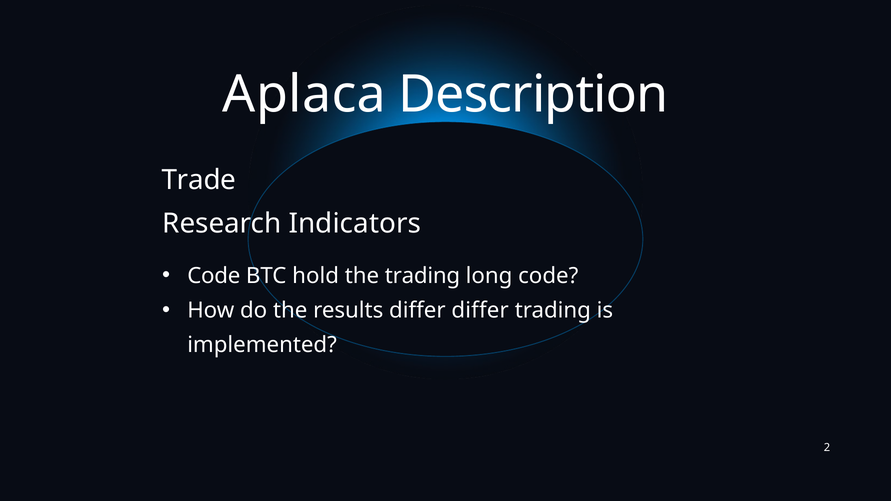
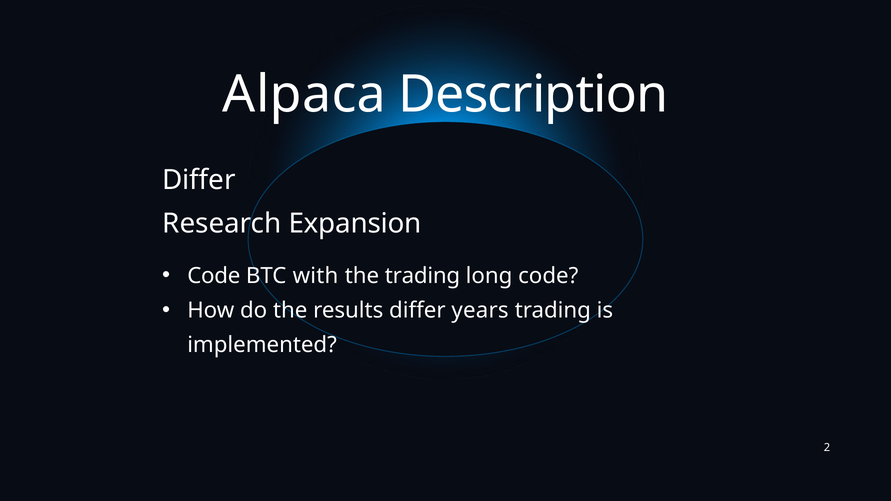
Aplaca: Aplaca -> Alpaca (304, 95)
Trade: Trade -> Differ (199, 180)
Indicators: Indicators -> Expansion (355, 224)
hold: hold -> with (315, 276)
differ differ: differ -> years (480, 311)
